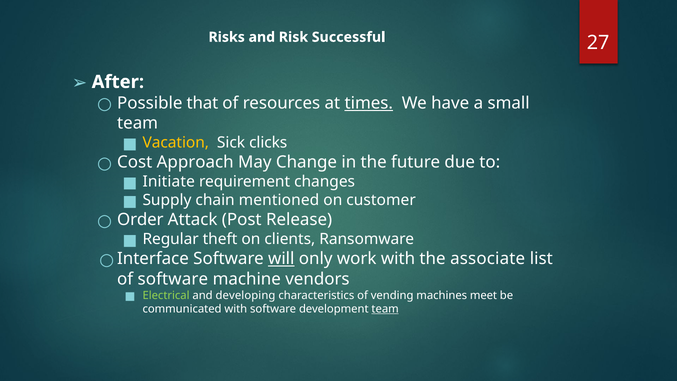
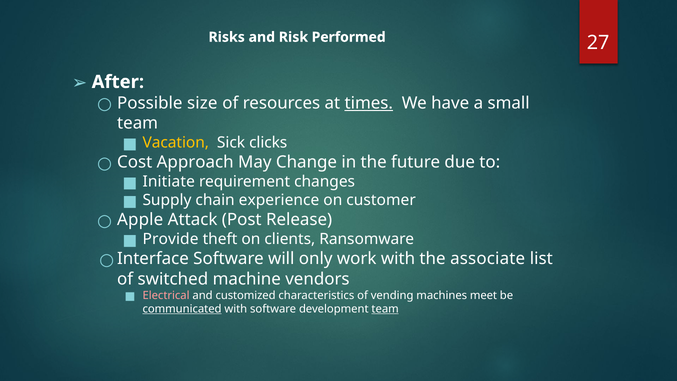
Successful: Successful -> Performed (349, 37)
that: that -> size (202, 103)
mentioned: mentioned -> experience (279, 200)
Order: Order -> Apple (140, 220)
Regular: Regular -> Provide (171, 239)
will underline: present -> none (281, 259)
of software: software -> switched (173, 279)
Electrical colour: light green -> pink (166, 295)
developing: developing -> customized (246, 295)
communicated underline: none -> present (182, 309)
